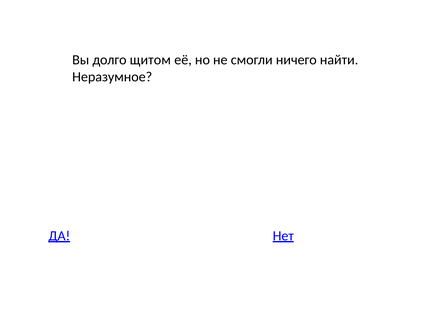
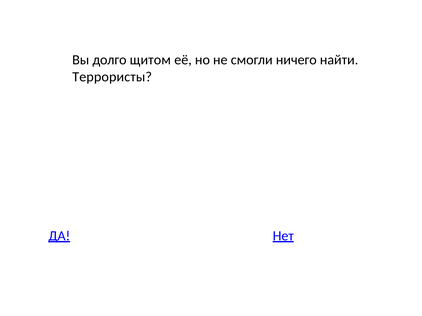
Неразумное: Неразумное -> Террористы (112, 77)
